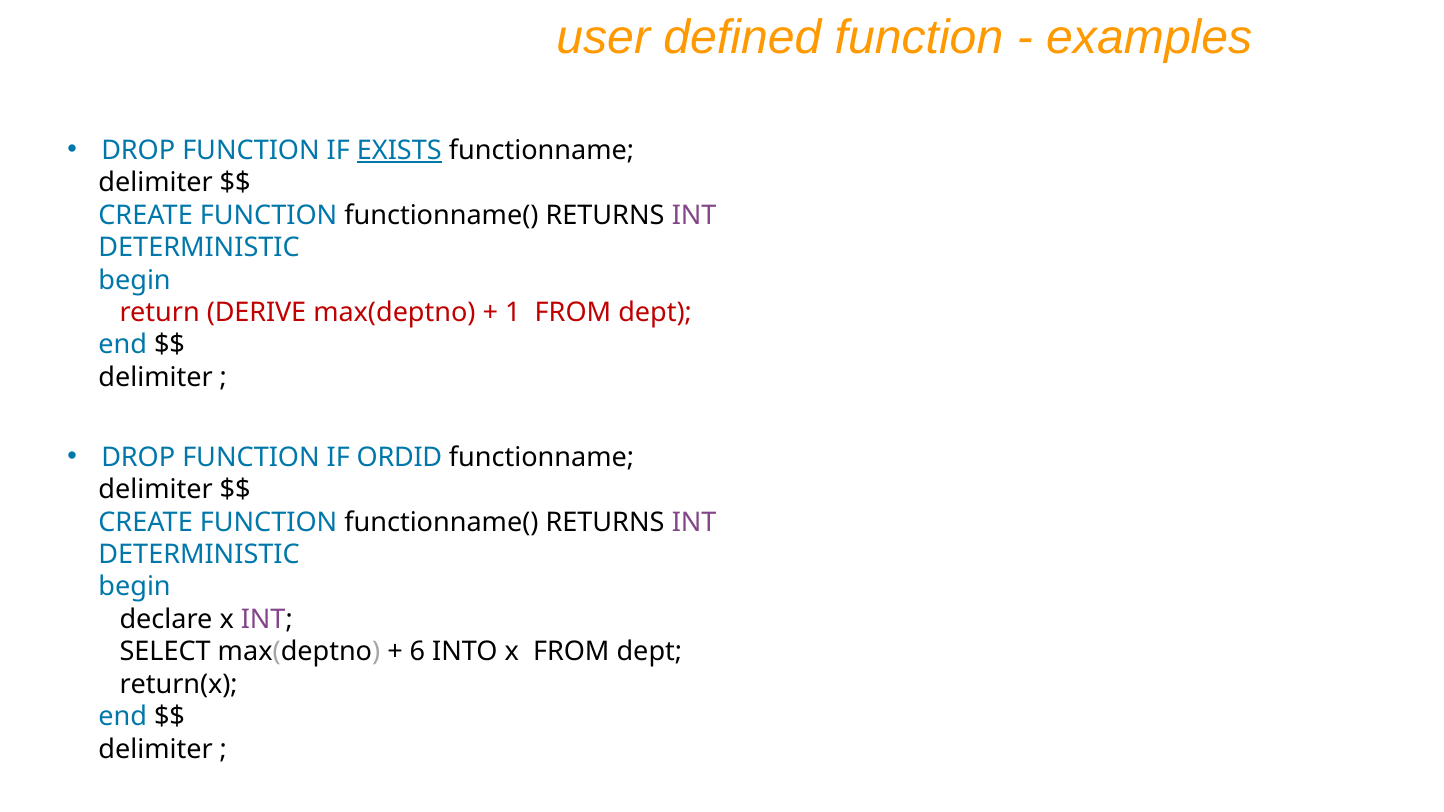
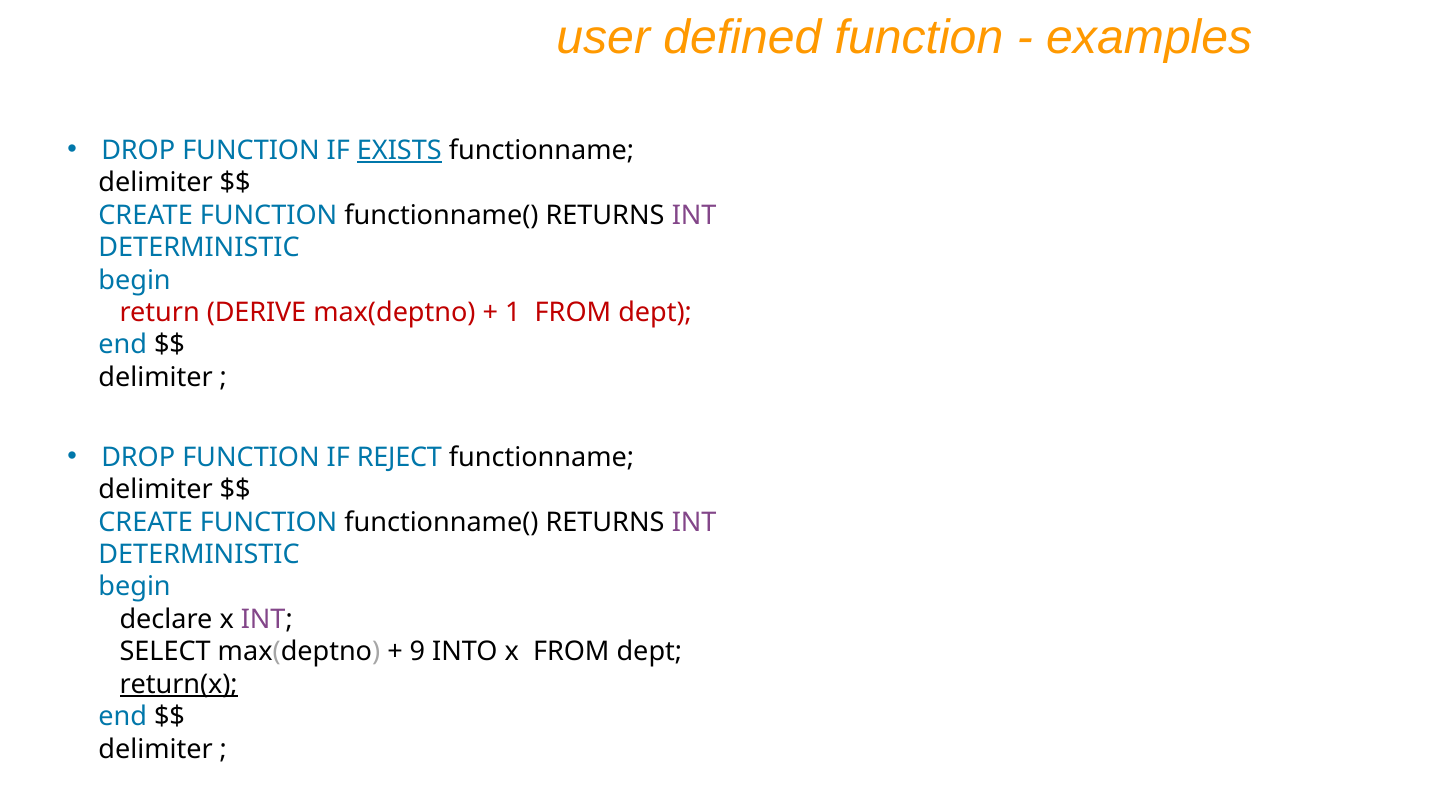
ORDID: ORDID -> REJECT (399, 457)
6: 6 -> 9 (417, 652)
return(x underline: none -> present (179, 685)
